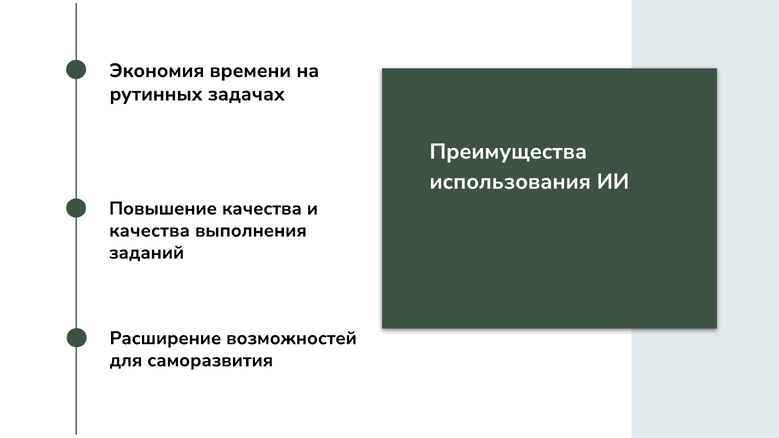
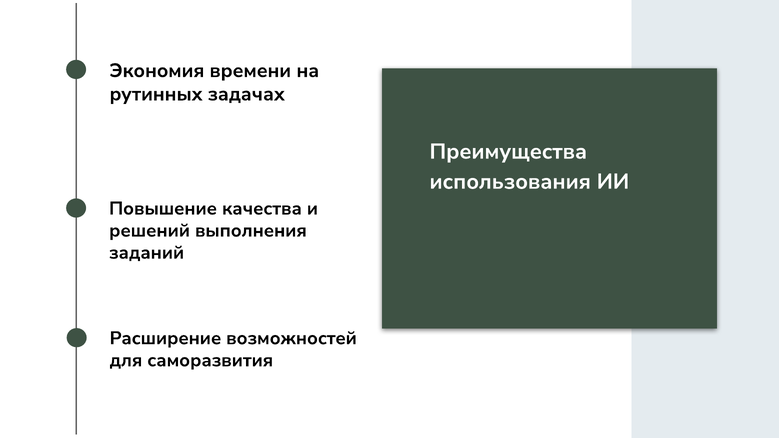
качества: качества -> решений (150, 231)
